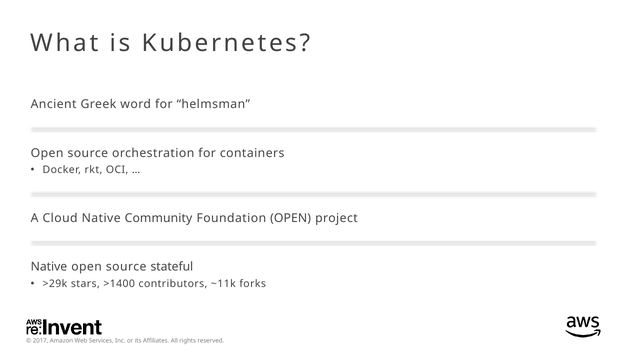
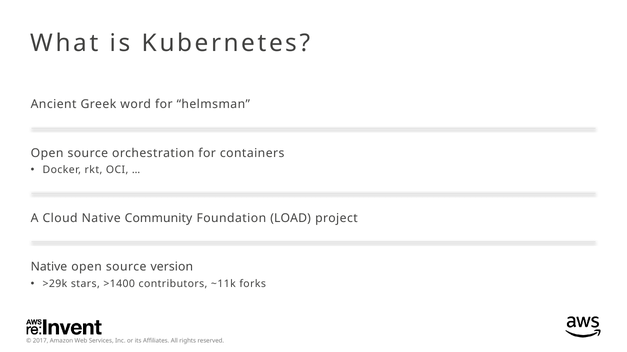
Foundation OPEN: OPEN -> LOAD (291, 219)
stateful: stateful -> version (172, 267)
